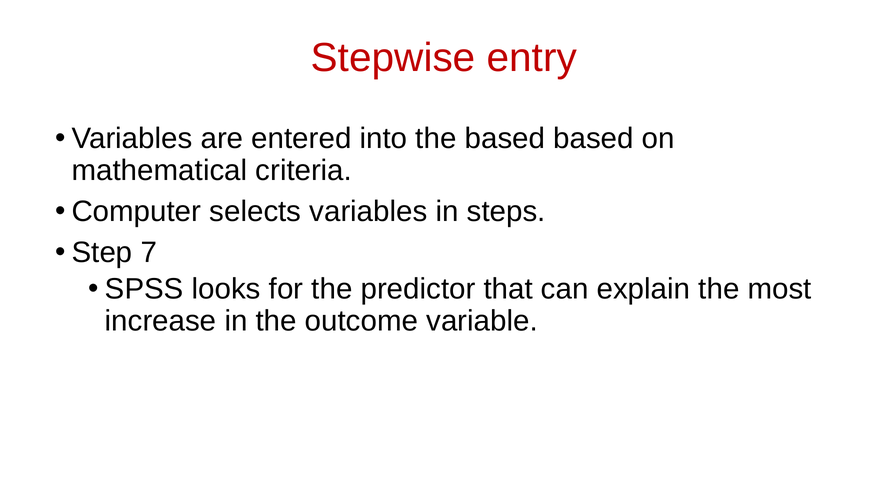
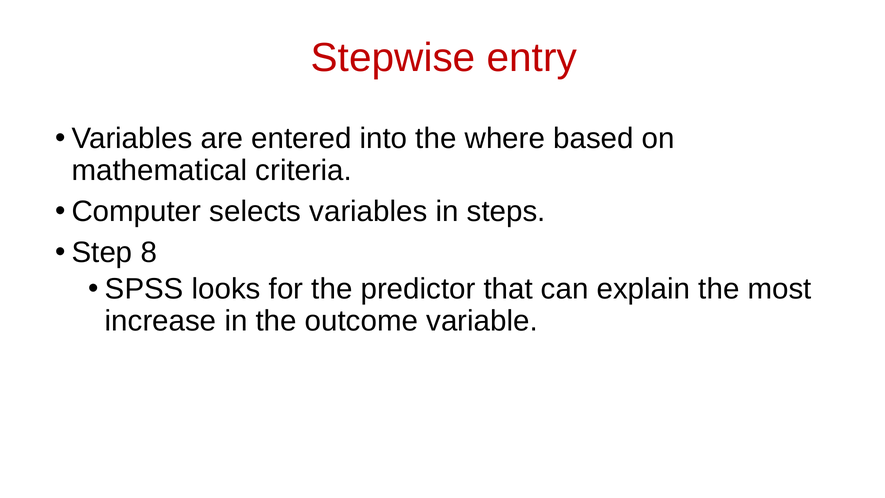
the based: based -> where (505, 138)
7: 7 -> 8 (149, 252)
